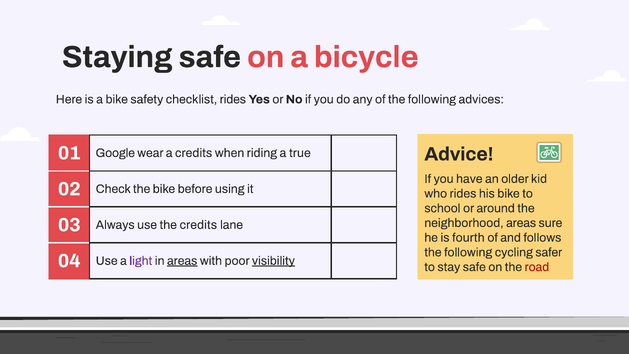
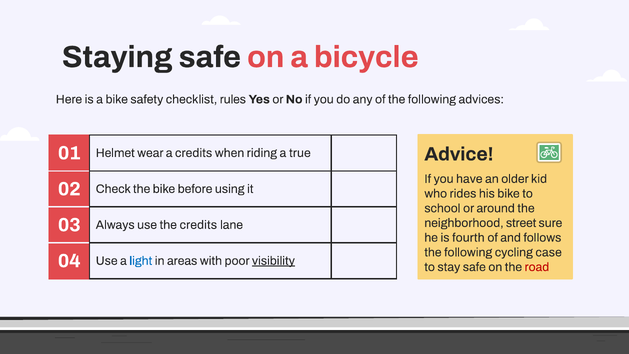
checklist rides: rides -> rules (233, 99)
Google: Google -> Helmet (115, 153)
neighborhood areas: areas -> street (521, 223)
safer: safer -> case (549, 252)
light colour: purple -> blue (141, 261)
areas underline: present -> none (182, 261)
